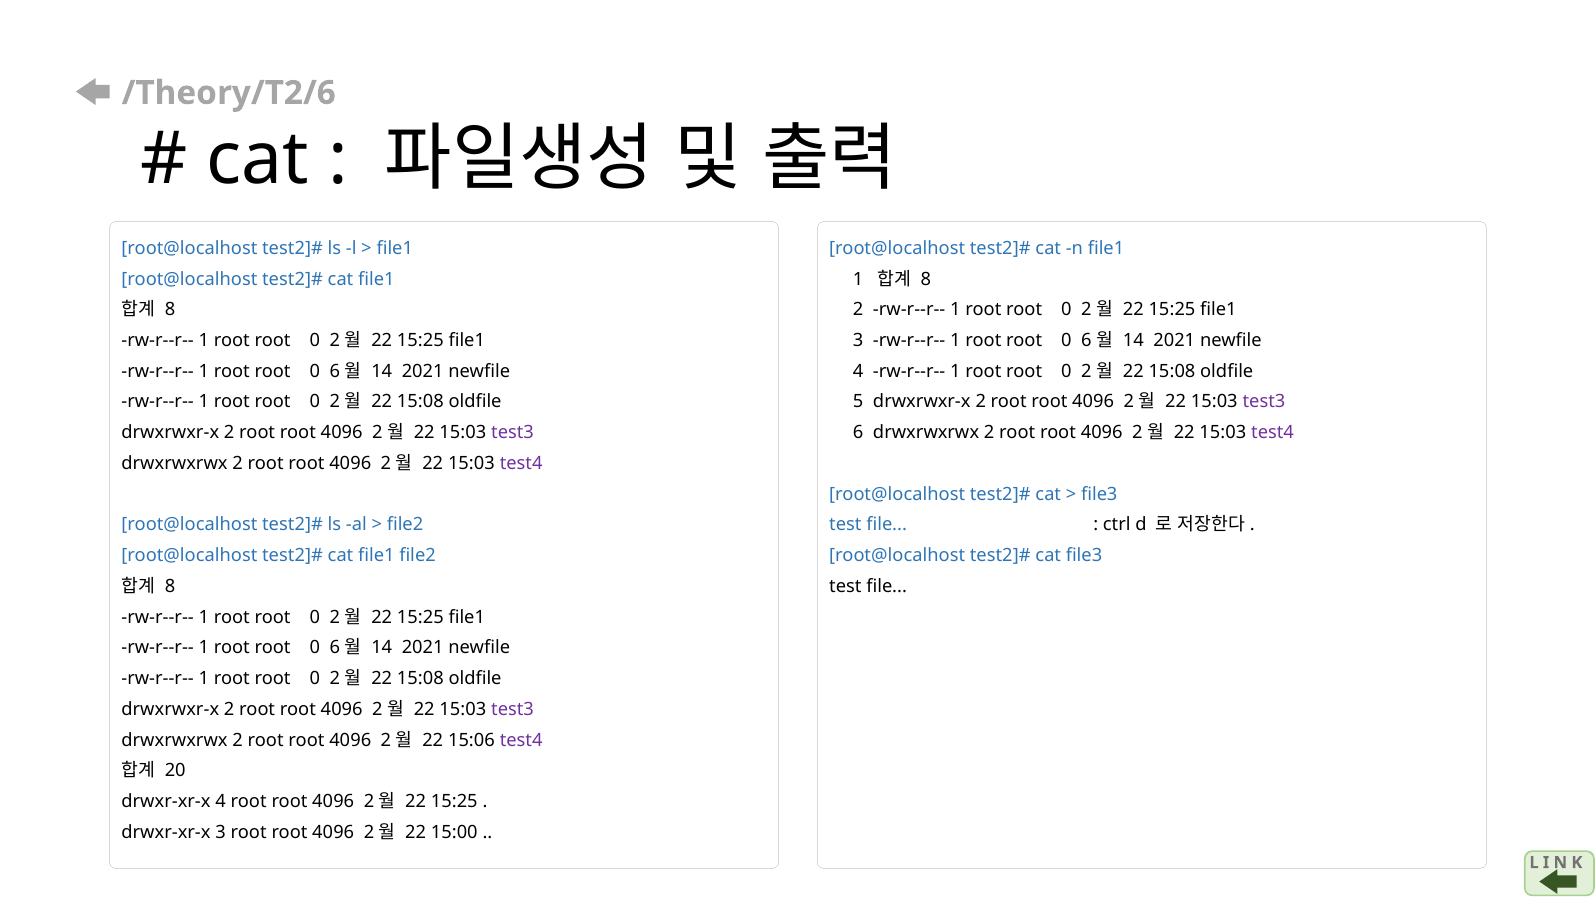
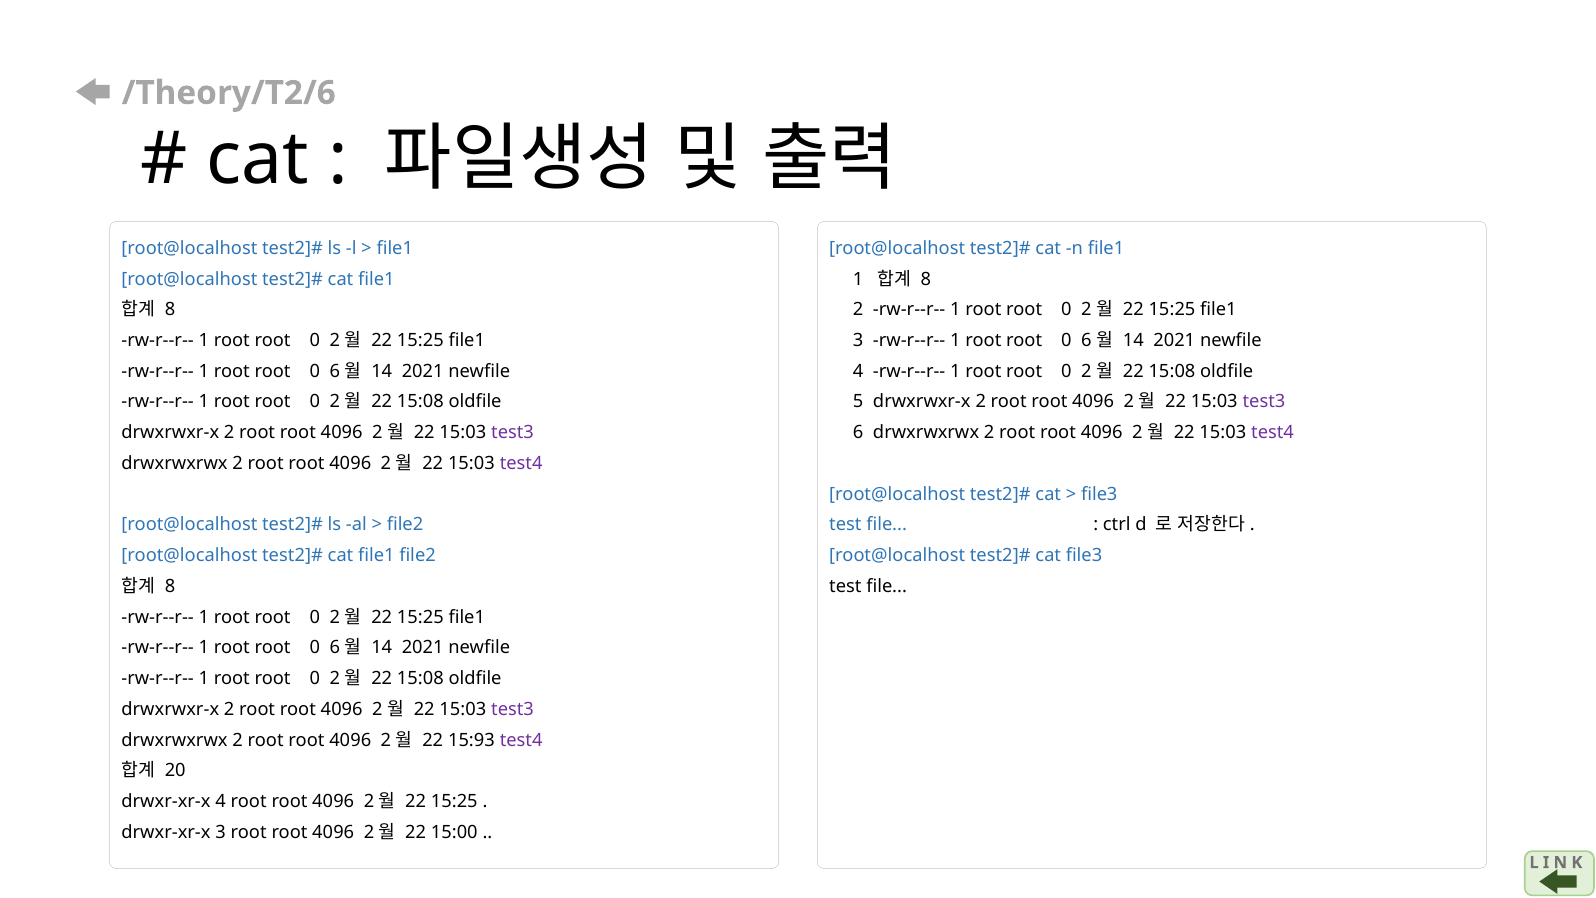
15:06: 15:06 -> 15:93 (471, 740)
